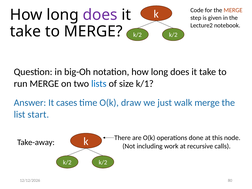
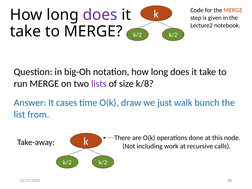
lists colour: blue -> purple (99, 84)
k/1: k/1 -> k/8 (145, 84)
walk merge: merge -> bunch (207, 103)
start: start -> from (38, 114)
